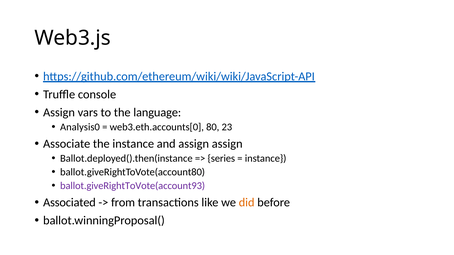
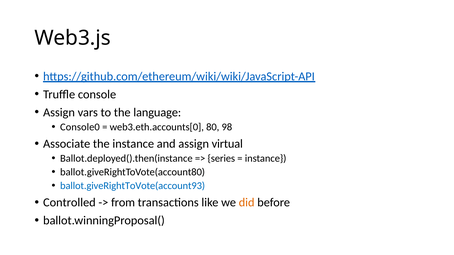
Analysis0: Analysis0 -> Console0 (80, 127)
23: 23 -> 98 (227, 127)
assign assign: assign -> virtual (227, 144)
ballot.giveRightToVote(account93 colour: purple -> blue (133, 186)
Associated: Associated -> Controlled (69, 203)
